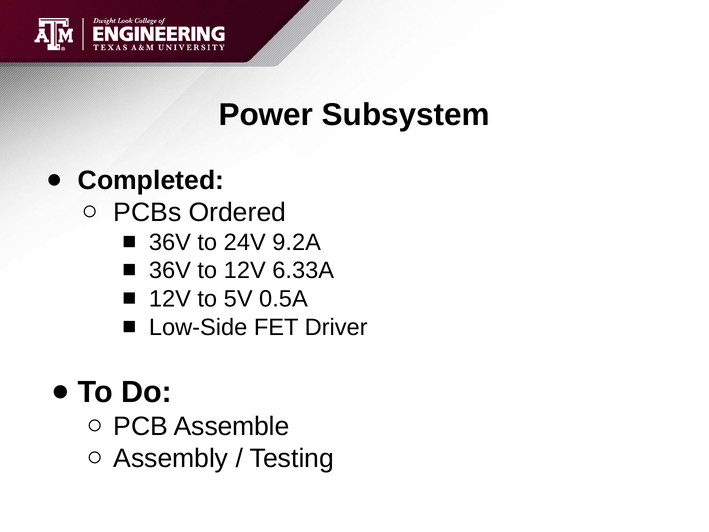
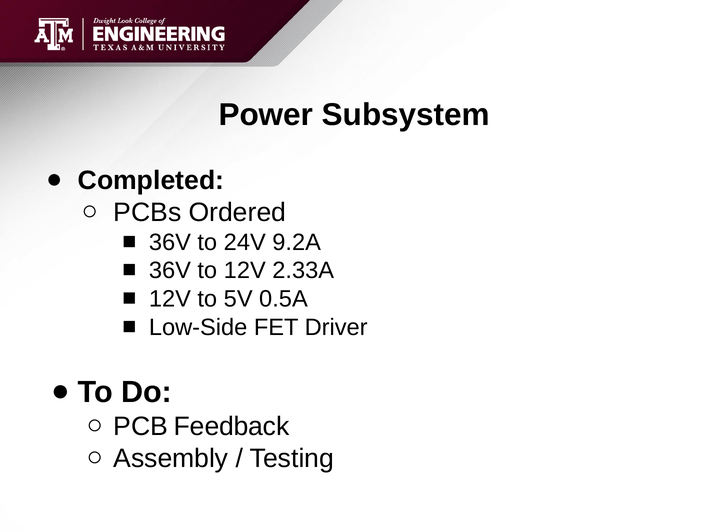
6.33A: 6.33A -> 2.33A (303, 270)
Assemble: Assemble -> Feedback (232, 426)
